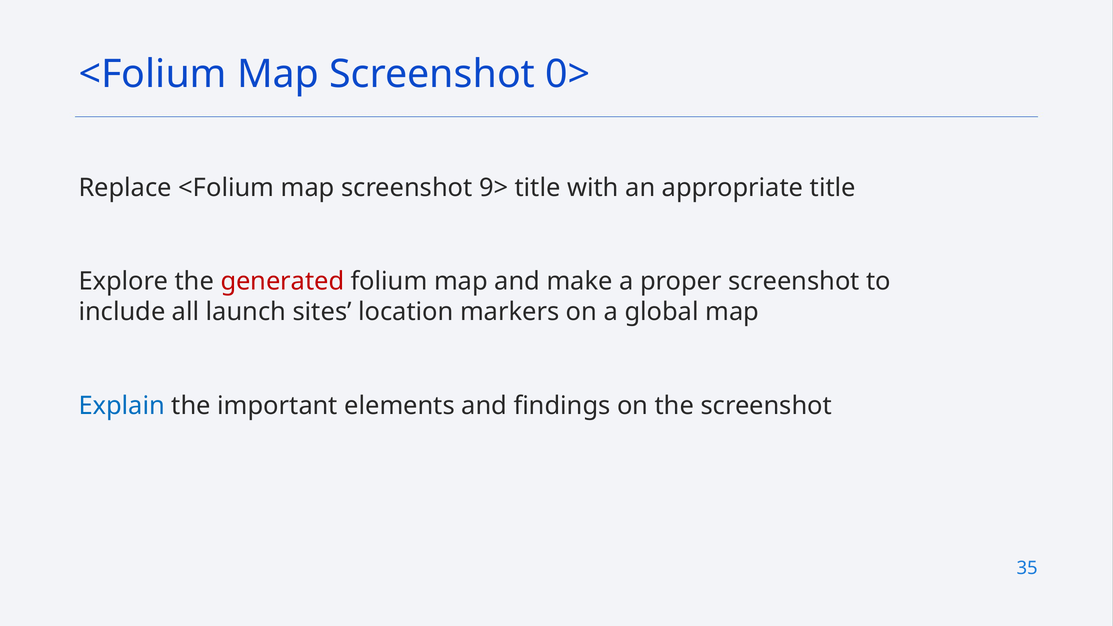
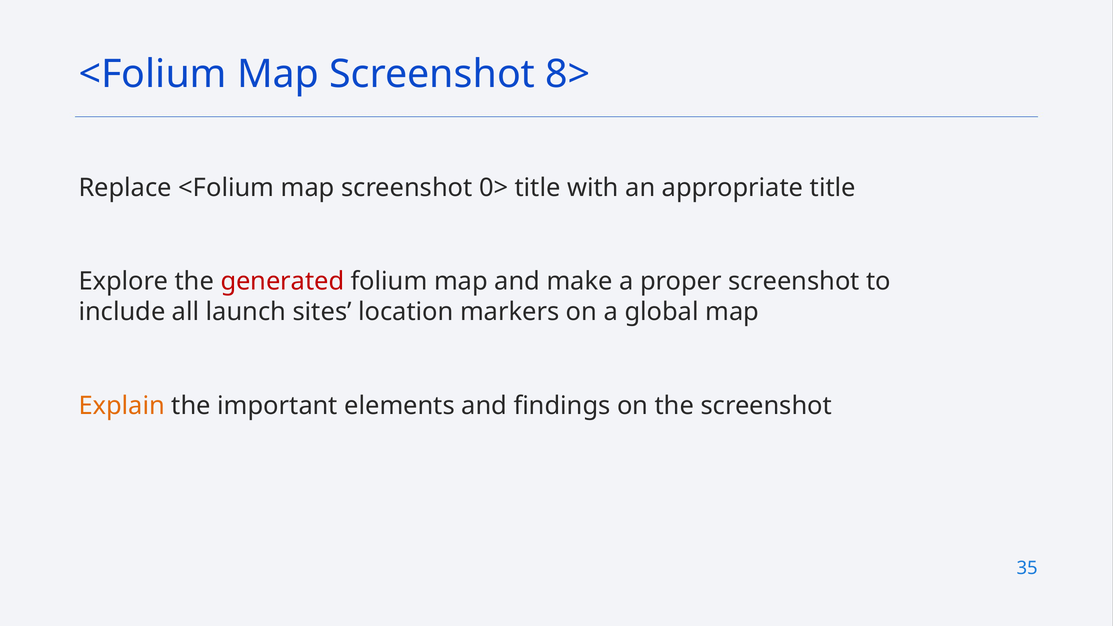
0>: 0> -> 8> (568, 74)
9>: 9> -> 0> (494, 188)
Explain colour: blue -> orange (122, 406)
